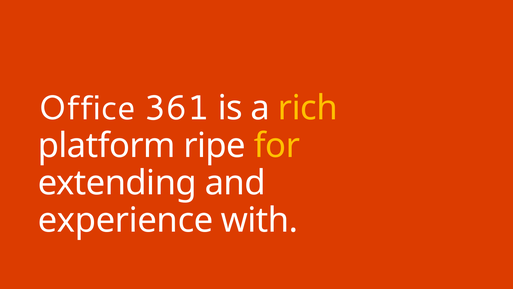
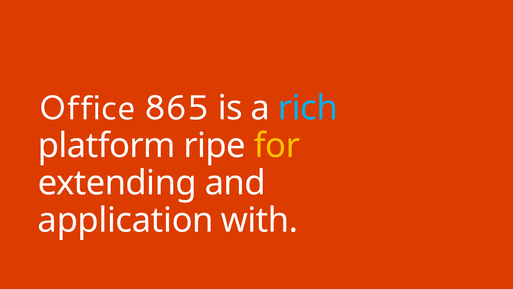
361: 361 -> 865 (177, 108)
rich colour: yellow -> light blue (308, 108)
experience: experience -> application (126, 220)
